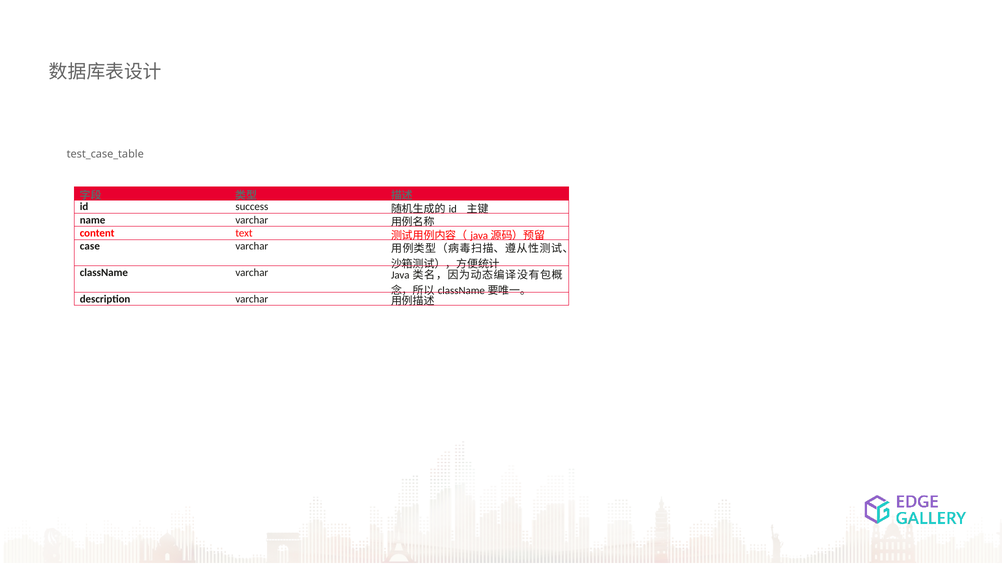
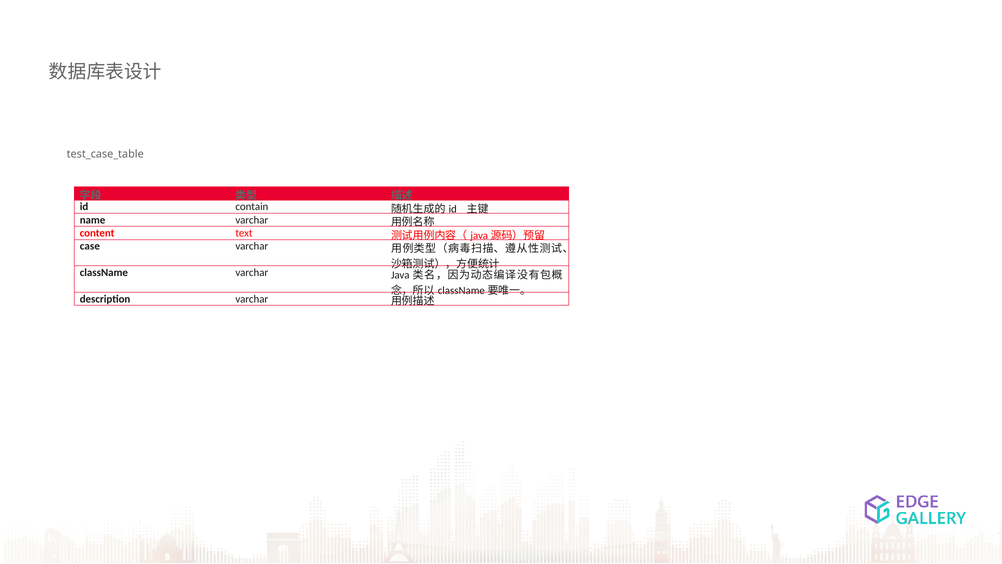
success: success -> contain (252, 207)
